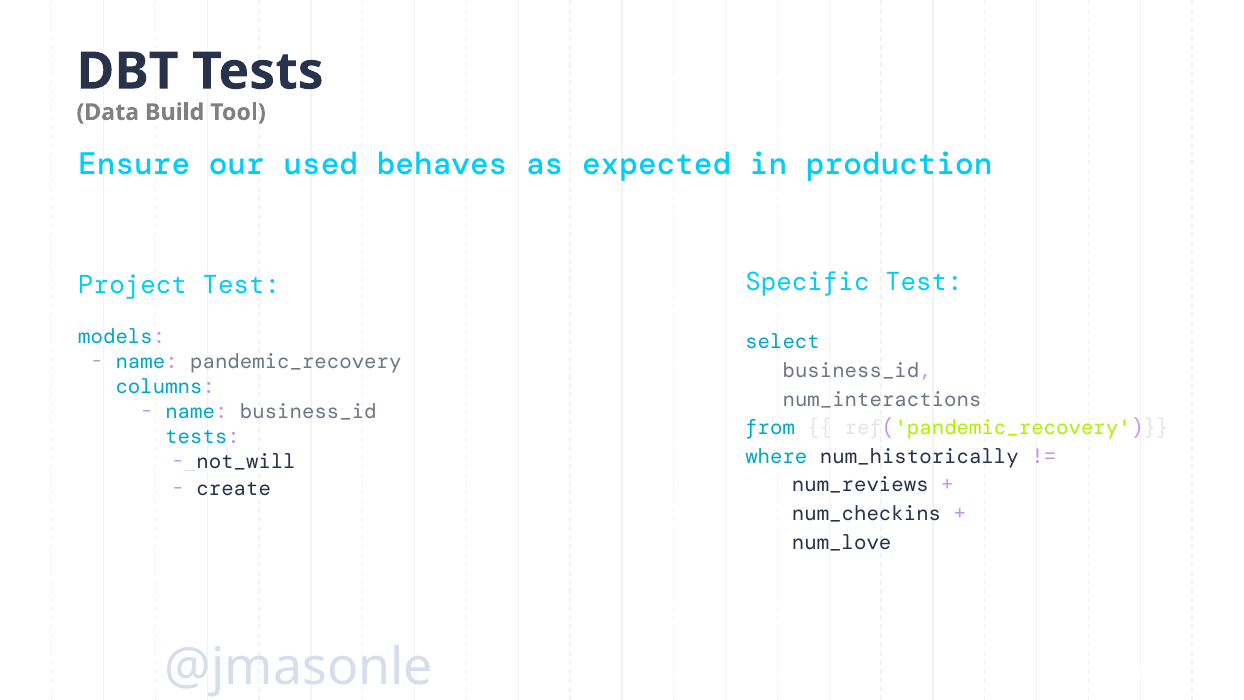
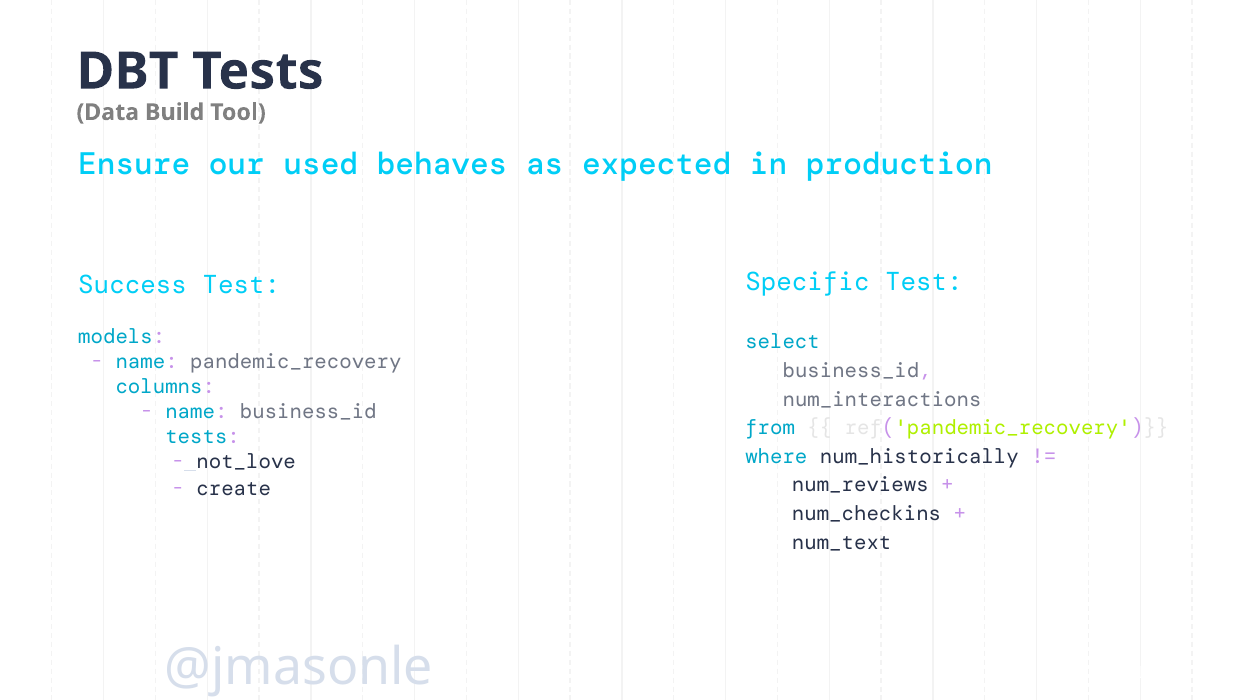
Project: Project -> Success (133, 284)
not_will: not_will -> not_love (246, 461)
num_love: num_love -> num_text (842, 542)
